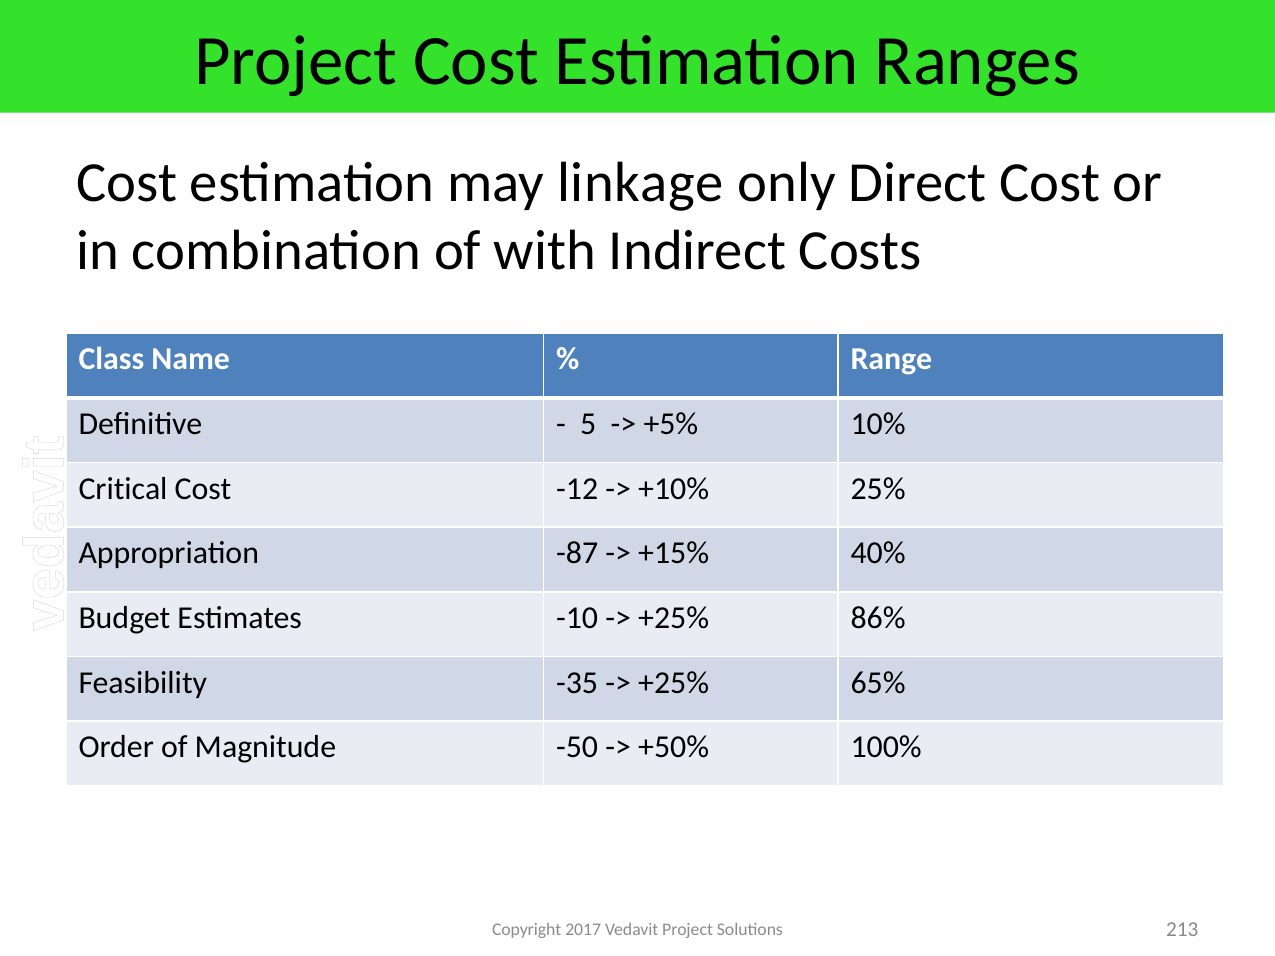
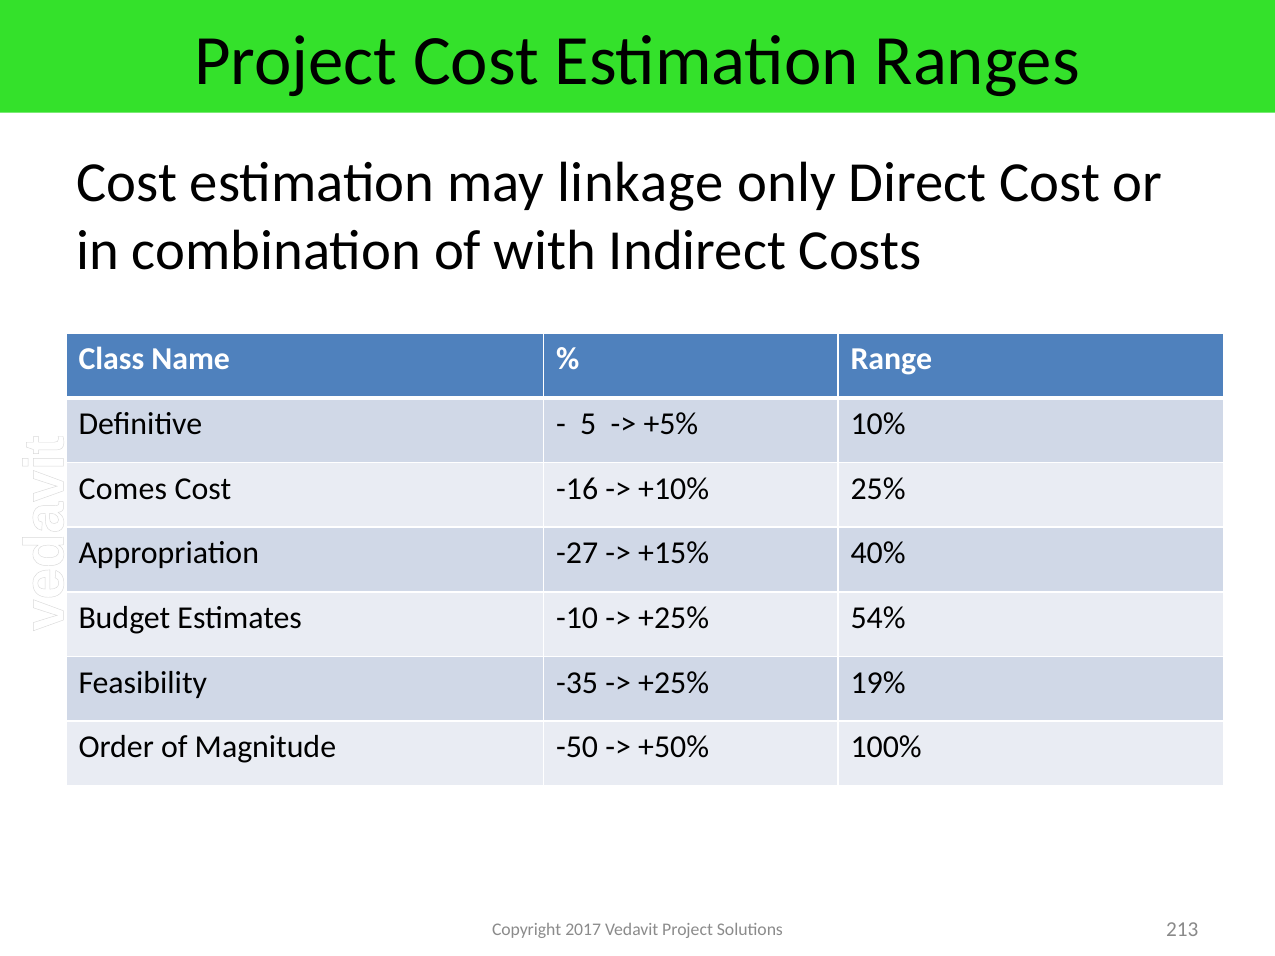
Critical: Critical -> Comes (123, 489)
-12: -12 -> -16 (577, 489)
-87: -87 -> -27 (577, 553)
86%: 86% -> 54% (878, 618)
65%: 65% -> 19% (878, 683)
